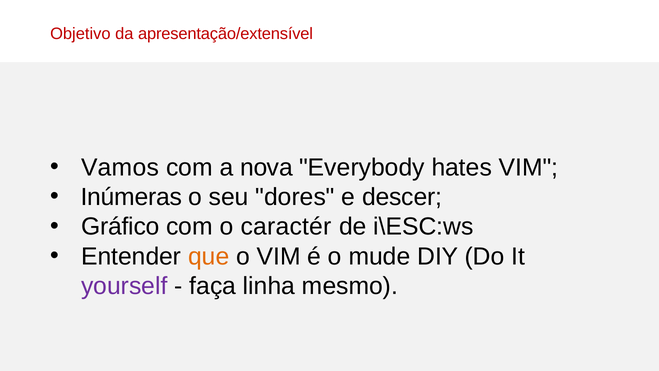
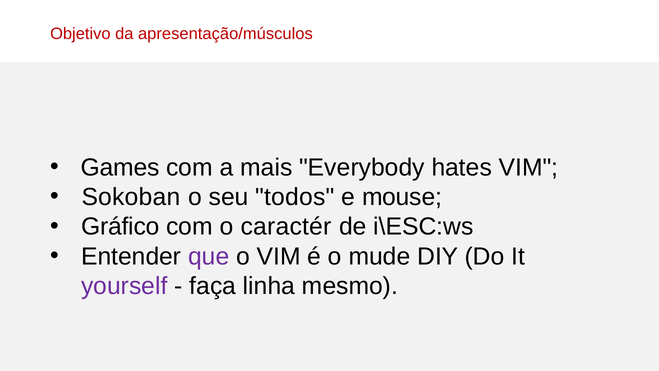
apresentação/extensível: apresentação/extensível -> apresentação/músculos (225, 34)
Vamos: Vamos -> Games (120, 167)
nova: nova -> mais (266, 167)
Inúmeras: Inúmeras -> Sokoban (131, 197)
dores: dores -> todos (295, 197)
descer: descer -> mouse (402, 197)
que colour: orange -> purple (209, 256)
